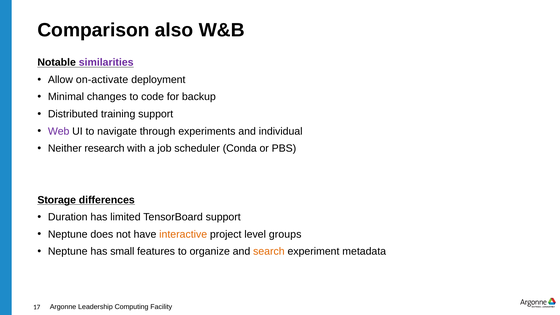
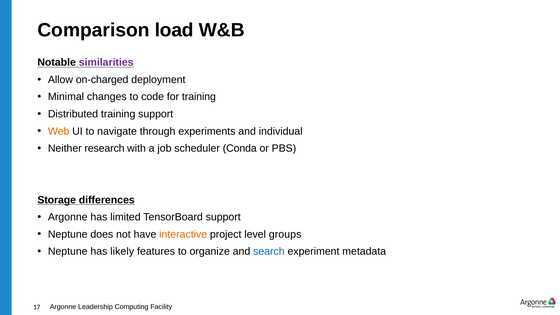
also: also -> load (174, 30)
on-activate: on-activate -> on-charged (102, 80)
for backup: backup -> training (199, 97)
Web colour: purple -> orange (59, 131)
Duration: Duration -> Argonne (68, 217)
small: small -> likely (122, 251)
search colour: orange -> blue (269, 251)
